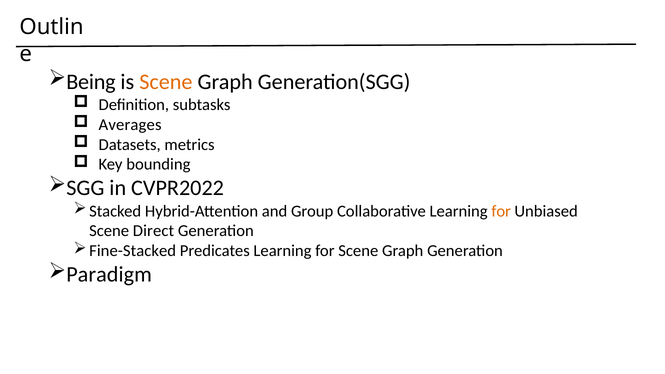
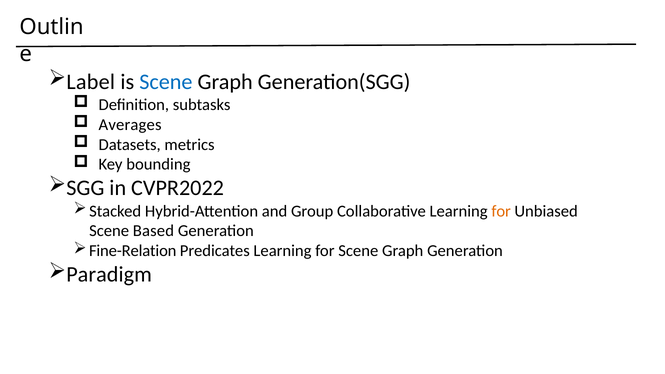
Being: Being -> Label (91, 82)
Scene colour: orange -> blue (166, 82)
Direct: Direct -> Based (153, 231)
Fine-Stacked: Fine-Stacked -> Fine-Relation (133, 251)
